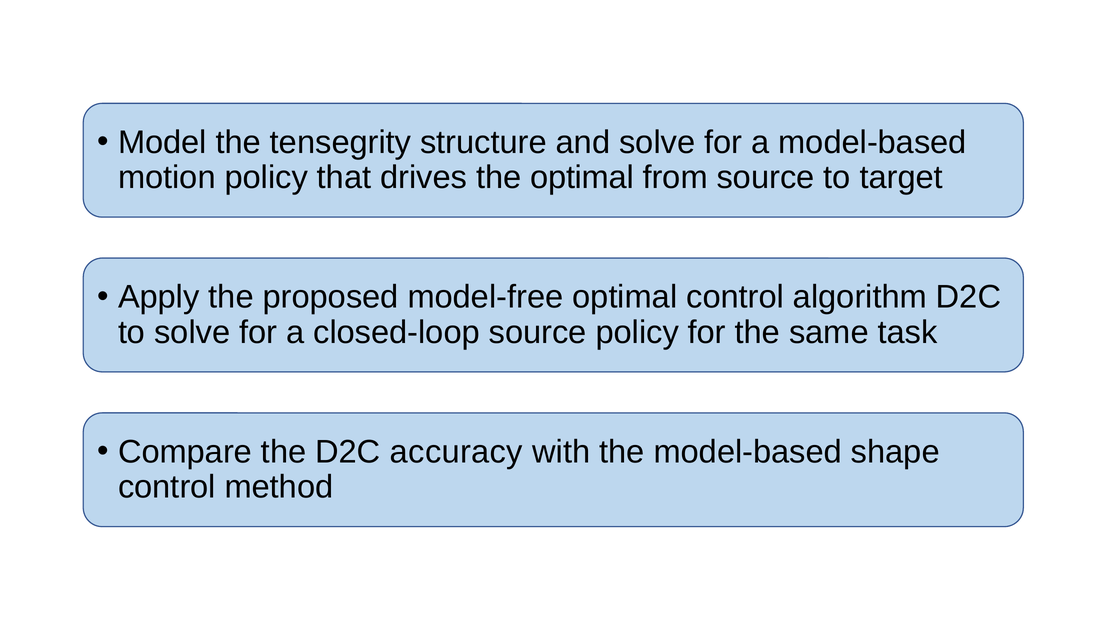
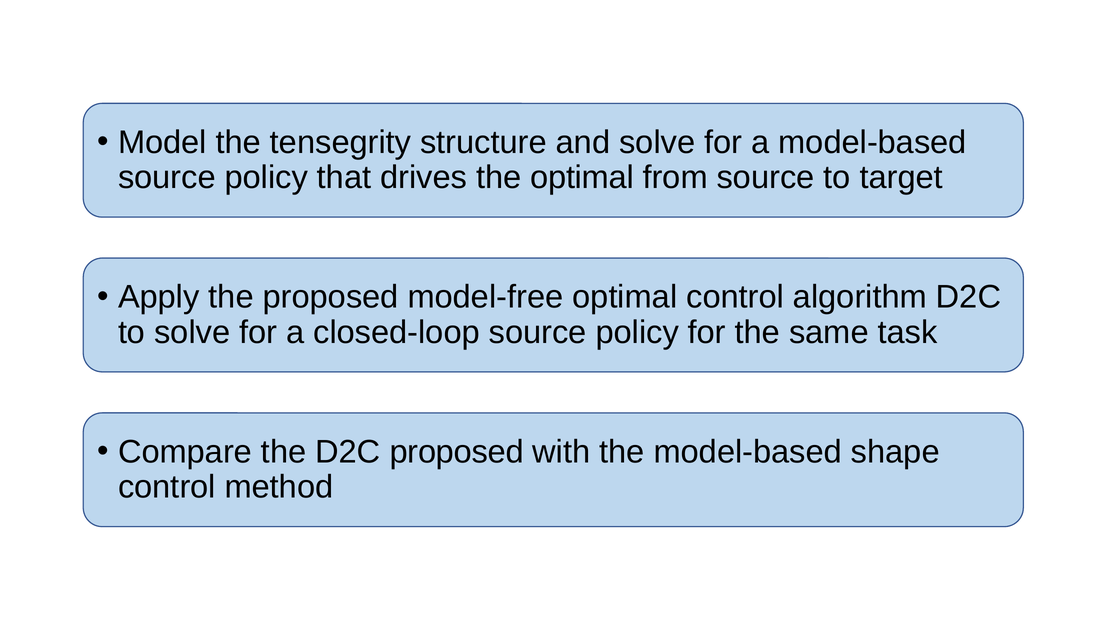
motion: motion -> source (167, 178)
D2C accuracy: accuracy -> proposed (457, 452)
